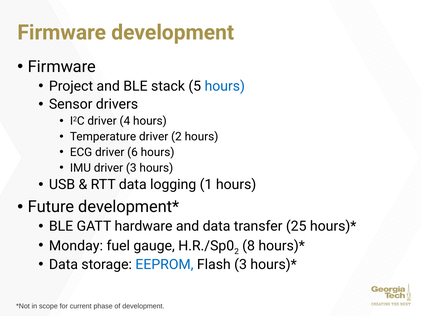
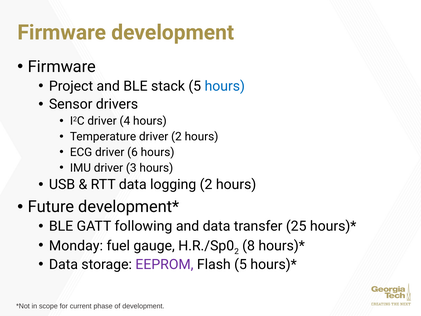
logging 1: 1 -> 2 (206, 185)
hardware: hardware -> following (143, 226)
EEPROM colour: blue -> purple (164, 264)
Flash 3: 3 -> 5 (241, 264)
